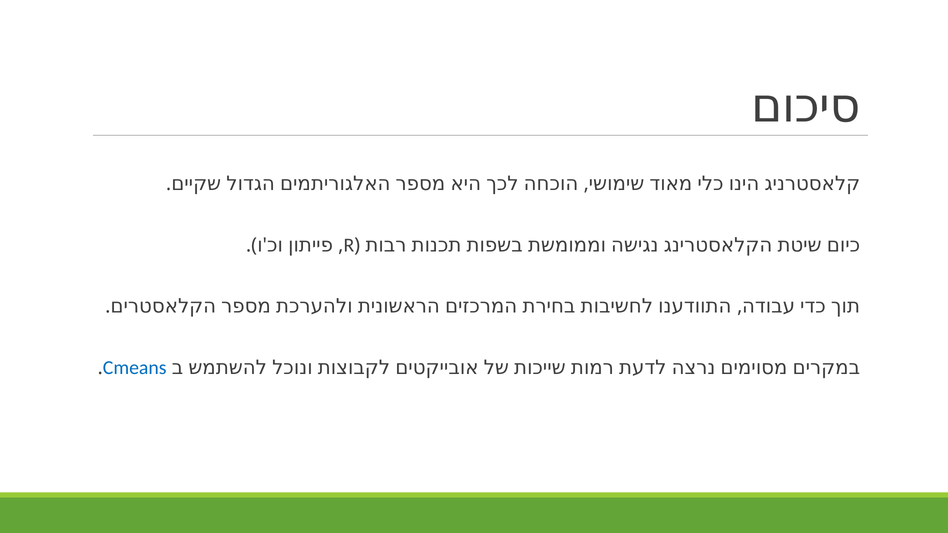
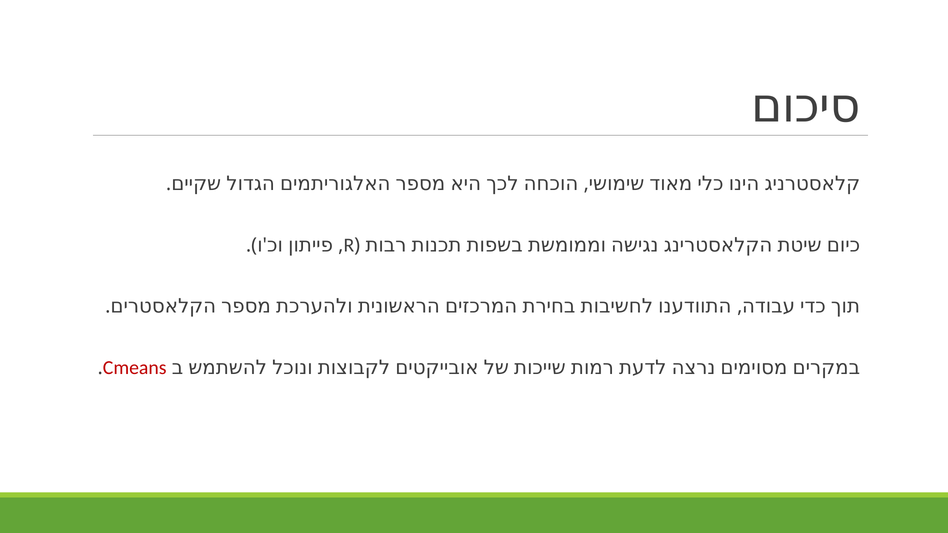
Cmeans colour: blue -> red (135, 368)
